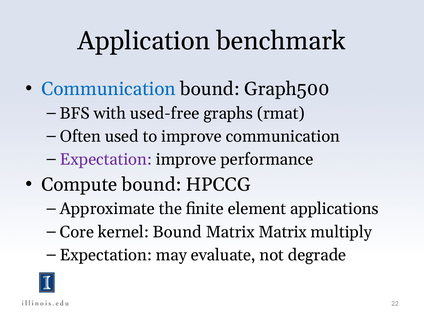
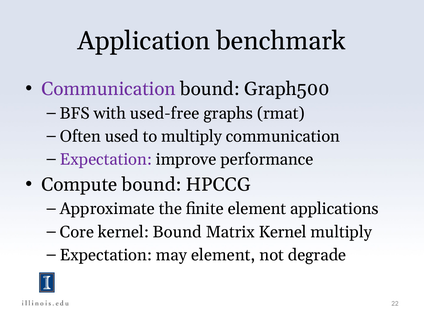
Communication colour: blue -> purple (109, 89)
to improve: improve -> multiply (192, 136)
Matrix Matrix: Matrix -> Kernel (283, 232)
may evaluate: evaluate -> element (223, 255)
